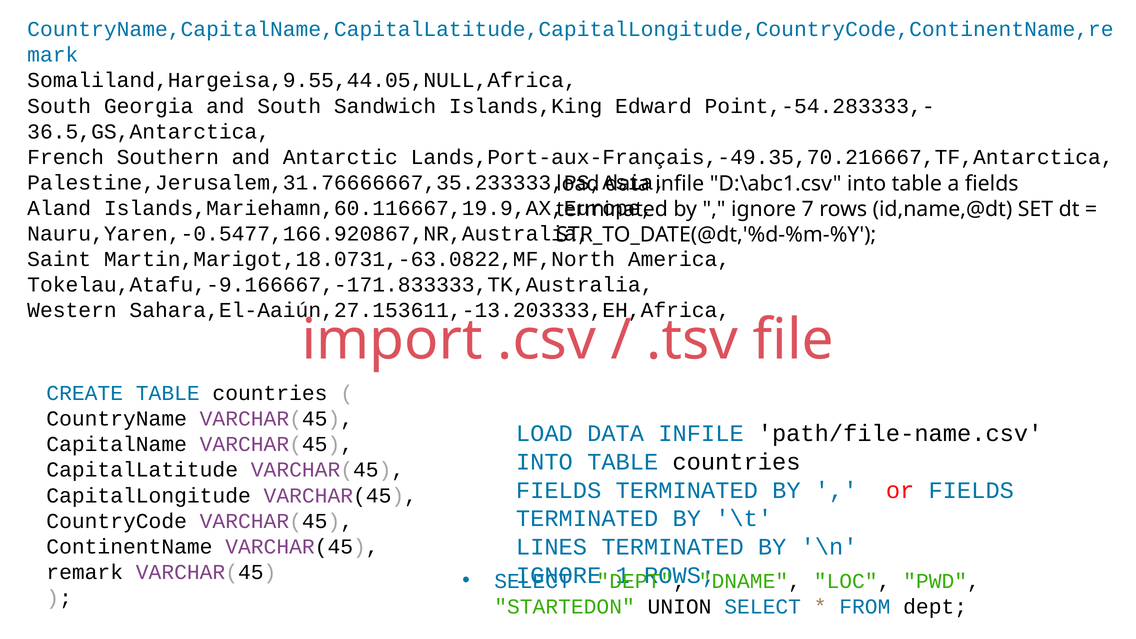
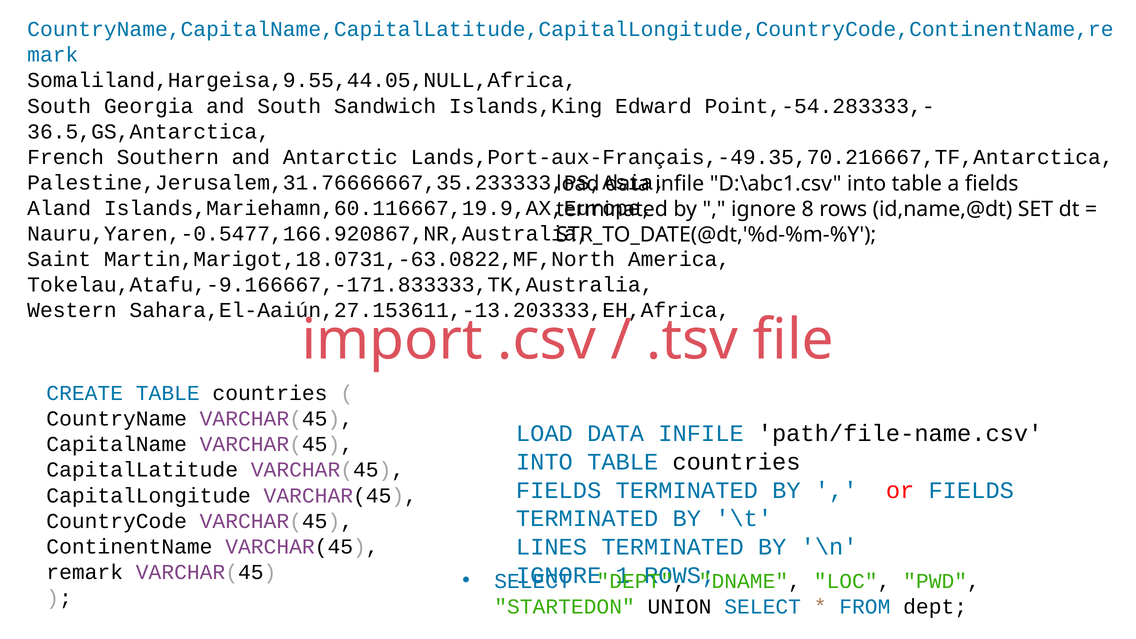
7: 7 -> 8 (808, 209)
